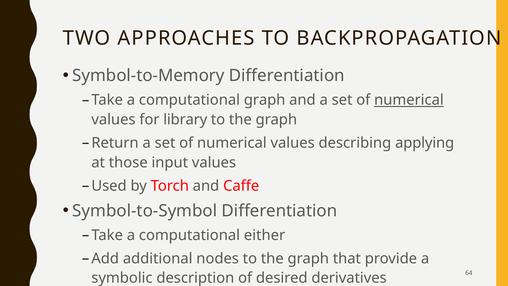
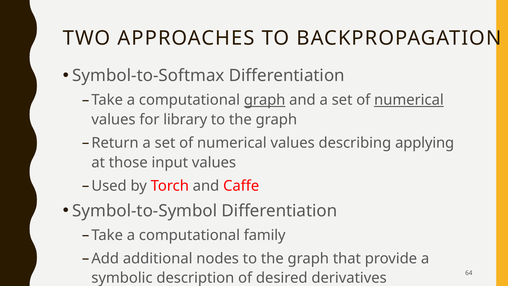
Symbol-to-Memory: Symbol-to-Memory -> Symbol-to-Softmax (148, 76)
graph underline: none -> present (265, 100)
either: either -> family (265, 235)
